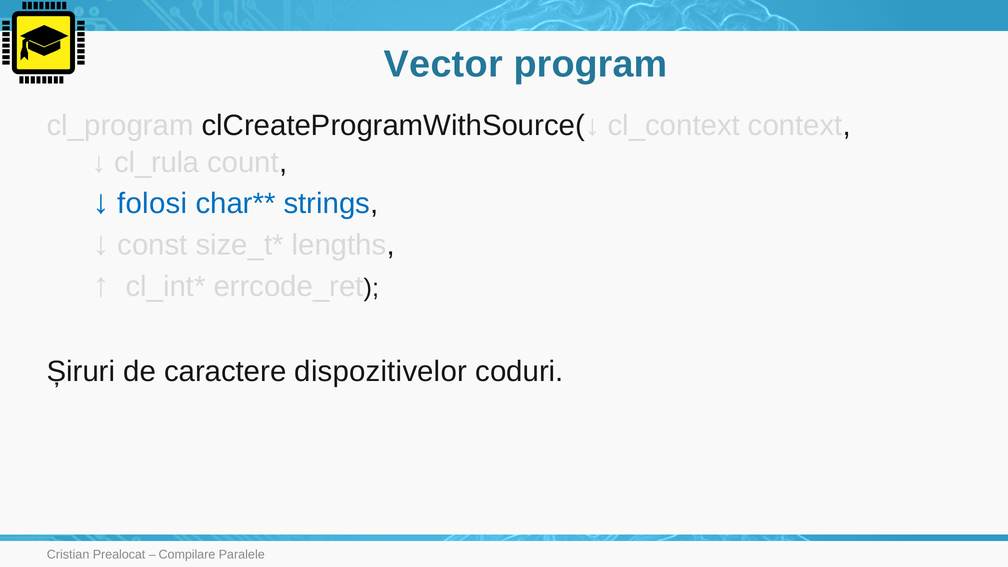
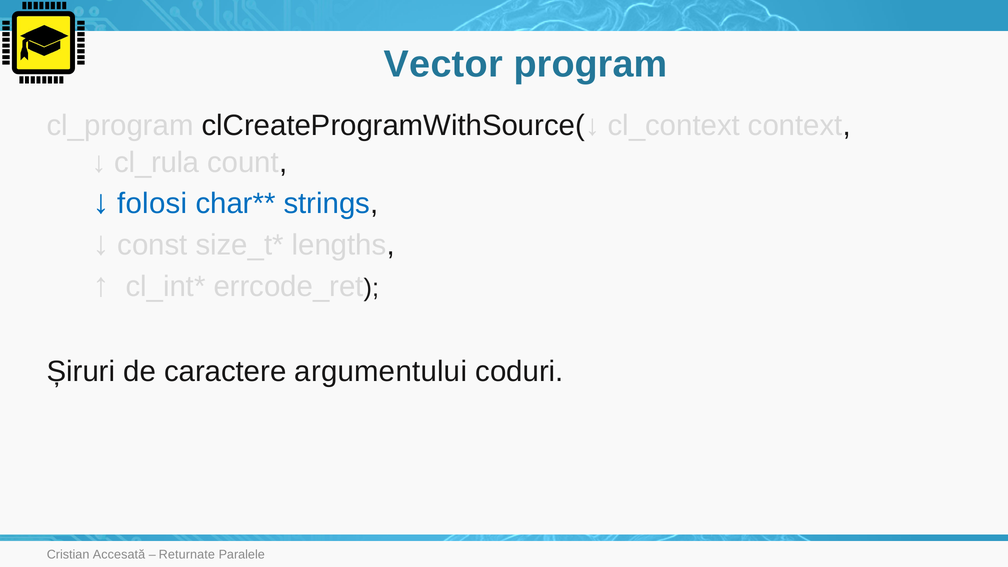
dispozitivelor: dispozitivelor -> argumentului (381, 372)
Prealocat: Prealocat -> Accesată (119, 555)
Compilare: Compilare -> Returnate (187, 555)
